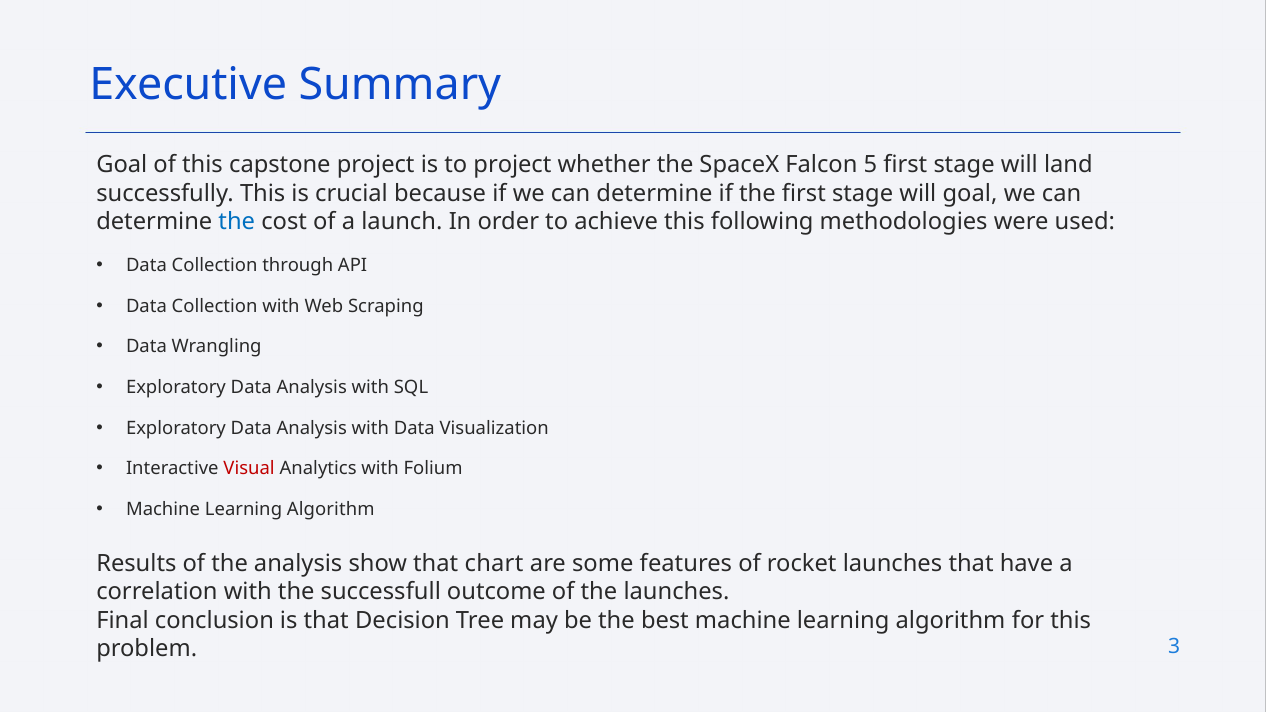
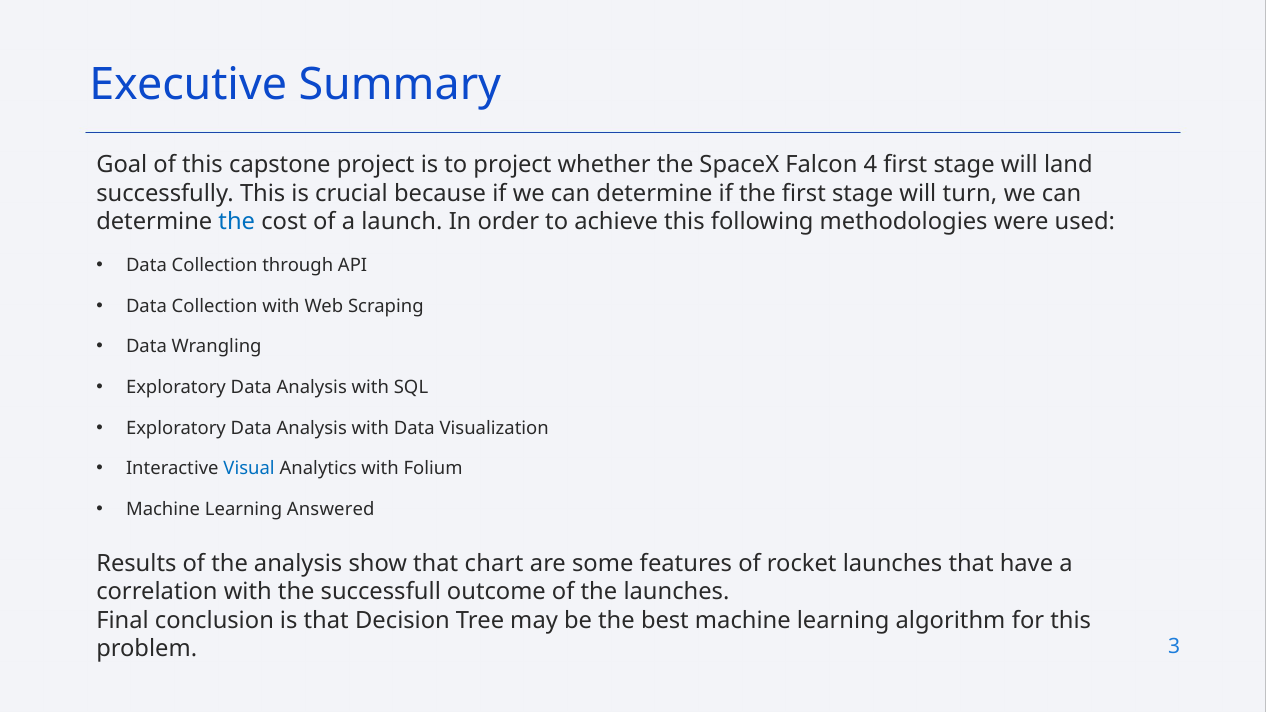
5: 5 -> 4 (870, 165)
will goal: goal -> turn (970, 194)
Visual colour: red -> blue (249, 469)
Algorithm: Algorithm -> Answered (331, 509)
